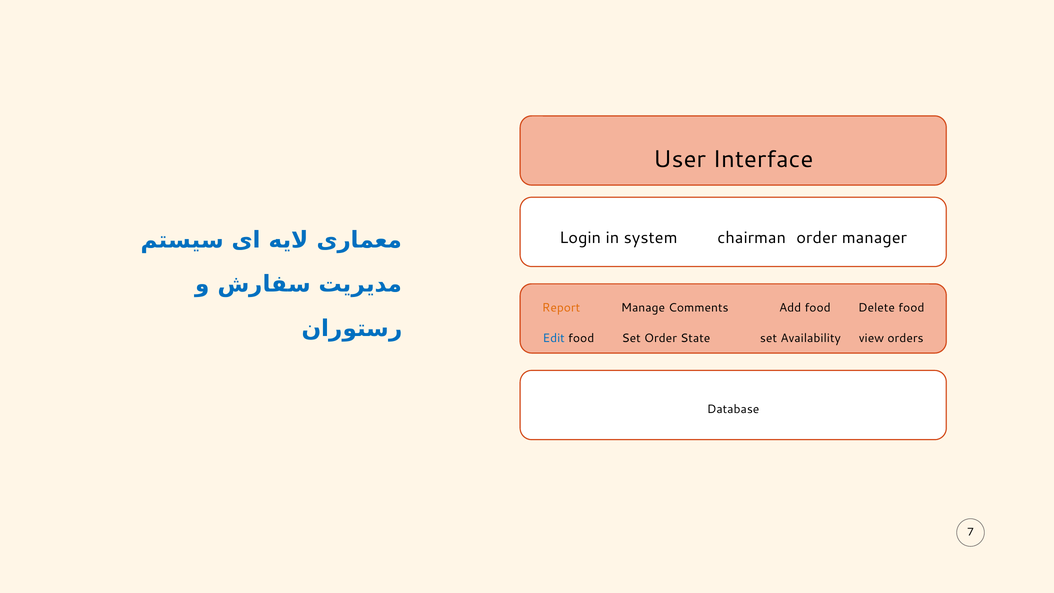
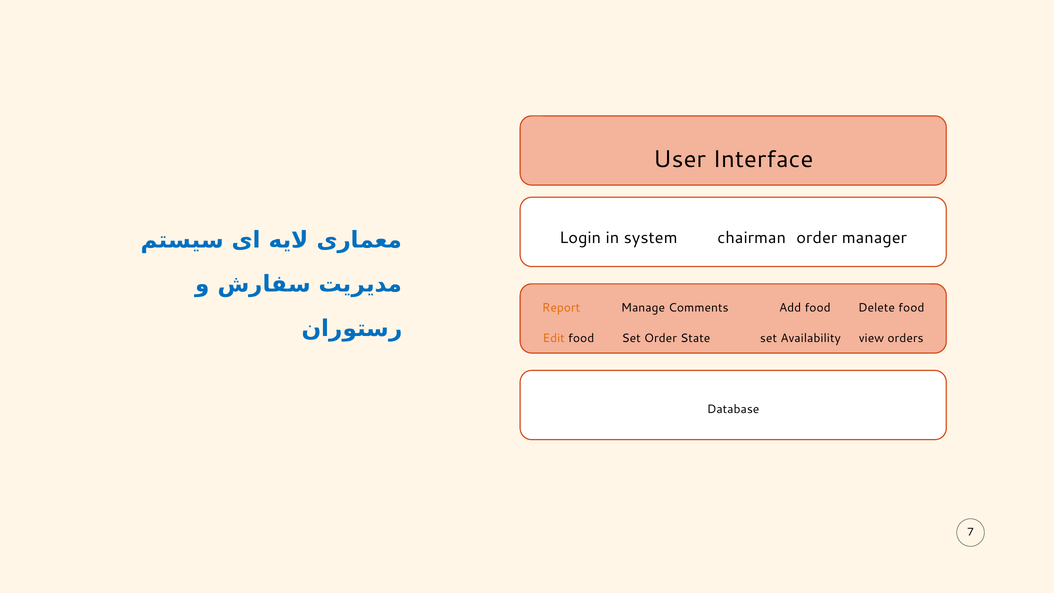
Edit colour: blue -> orange (554, 338)
